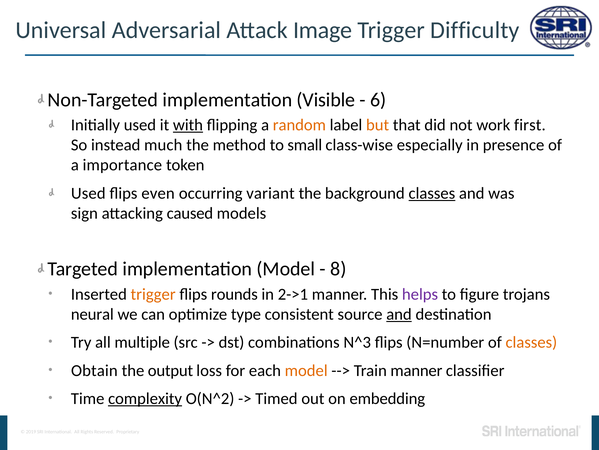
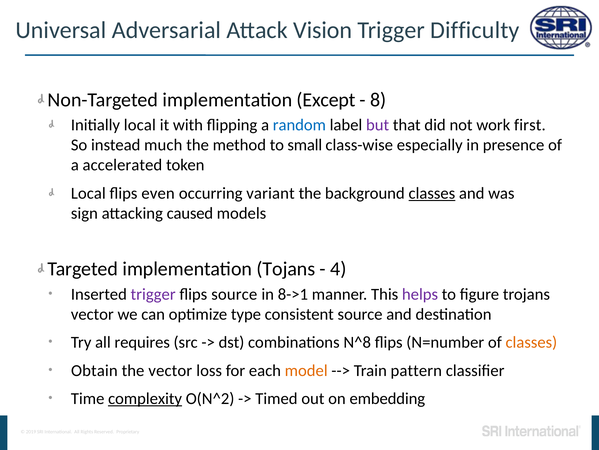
Image: Image -> Vision (323, 30)
Visible: Visible -> Except (326, 100)
6: 6 -> 8 (378, 100)
Initially used: used -> local (140, 125)
with underline: present -> none (188, 125)
random colour: orange -> blue (299, 125)
but colour: orange -> purple (378, 125)
importance: importance -> accelerated (122, 165)
Used: Used -> Local (88, 193)
implementation Model: Model -> Tojans (286, 269)
8: 8 -> 4 (338, 269)
trigger colour: orange -> purple (153, 294)
flips rounds: rounds -> source (234, 294)
2->1: 2->1 -> 8->1 (293, 294)
neural: neural -> vector (92, 314)
and underline: present -> none (399, 314)
multiple: multiple -> requires (142, 342)
N^3: N^3 -> N^8 (357, 342)
the output: output -> vector (170, 370)
Train manner: manner -> pattern (416, 370)
